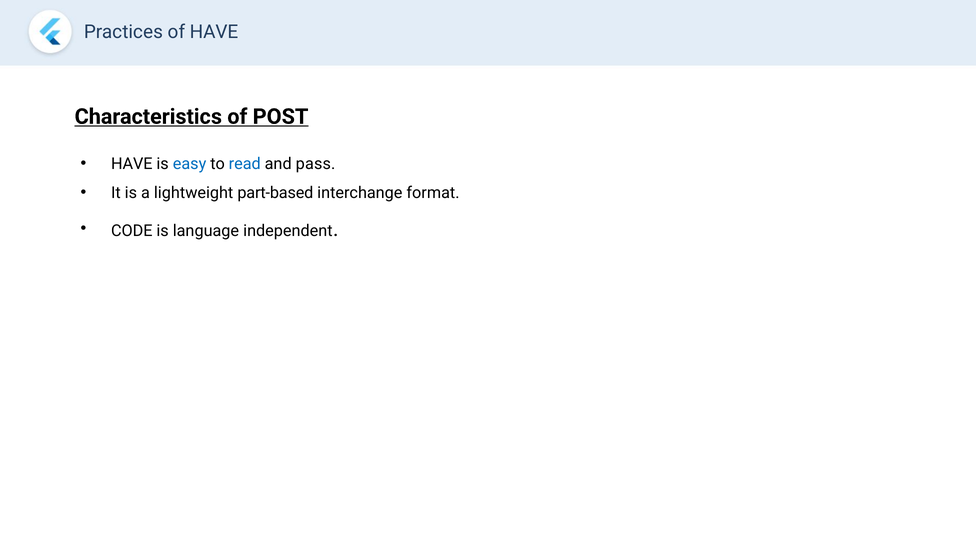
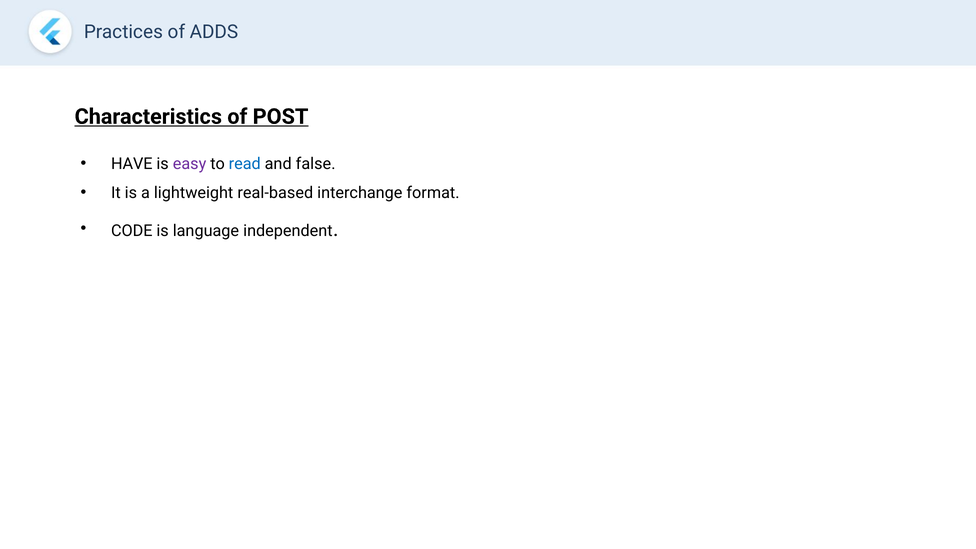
of HAVE: HAVE -> ADDS (214, 32)
easy colour: blue -> purple (190, 164)
pass: pass -> false (316, 164)
part-based: part-based -> real-based (275, 193)
